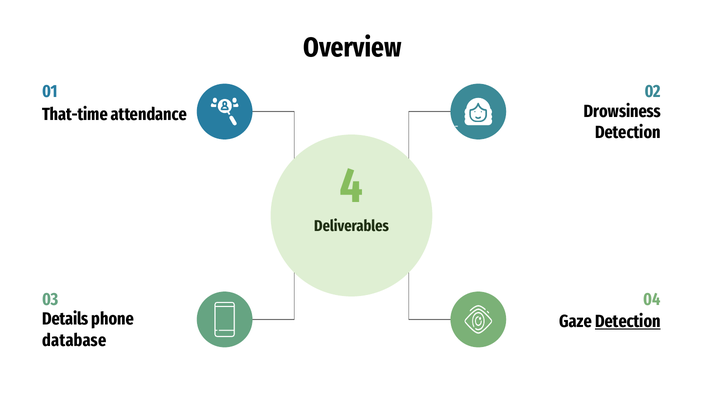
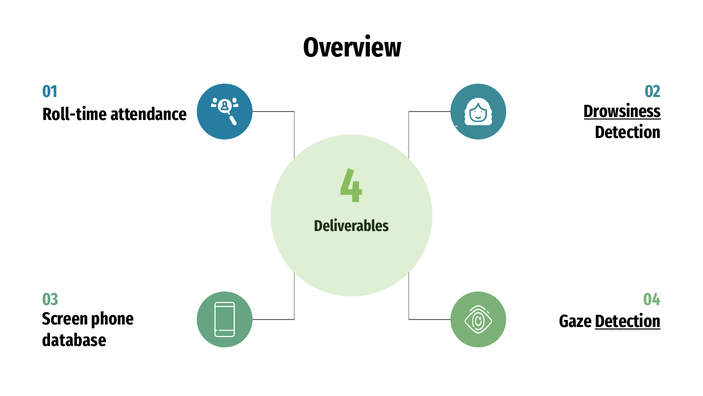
Drowsiness underline: none -> present (622, 111)
That-time: That-time -> Roll-time (75, 114)
Details: Details -> Screen (65, 319)
